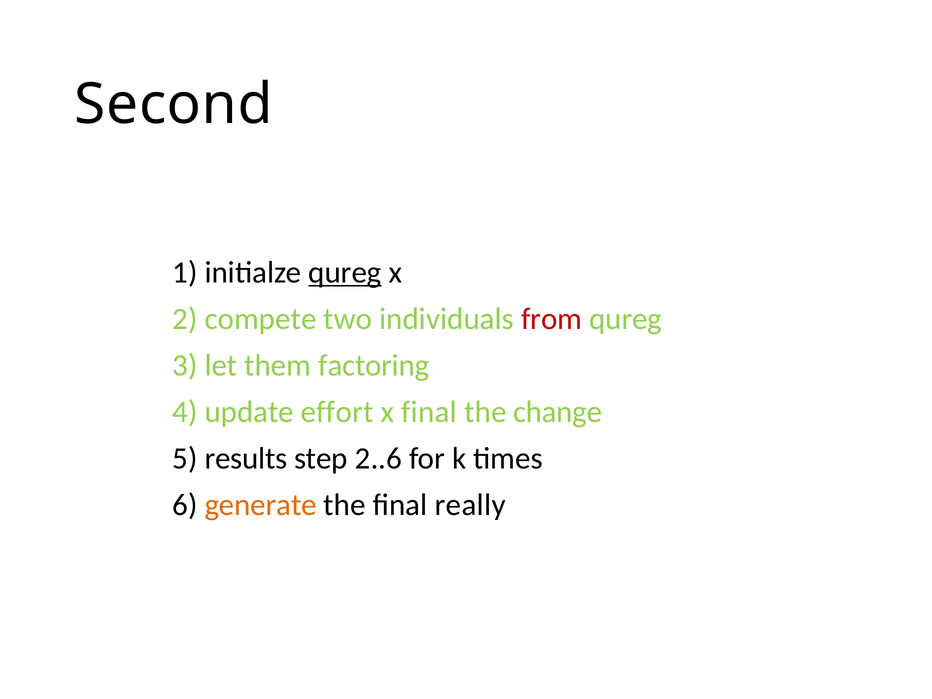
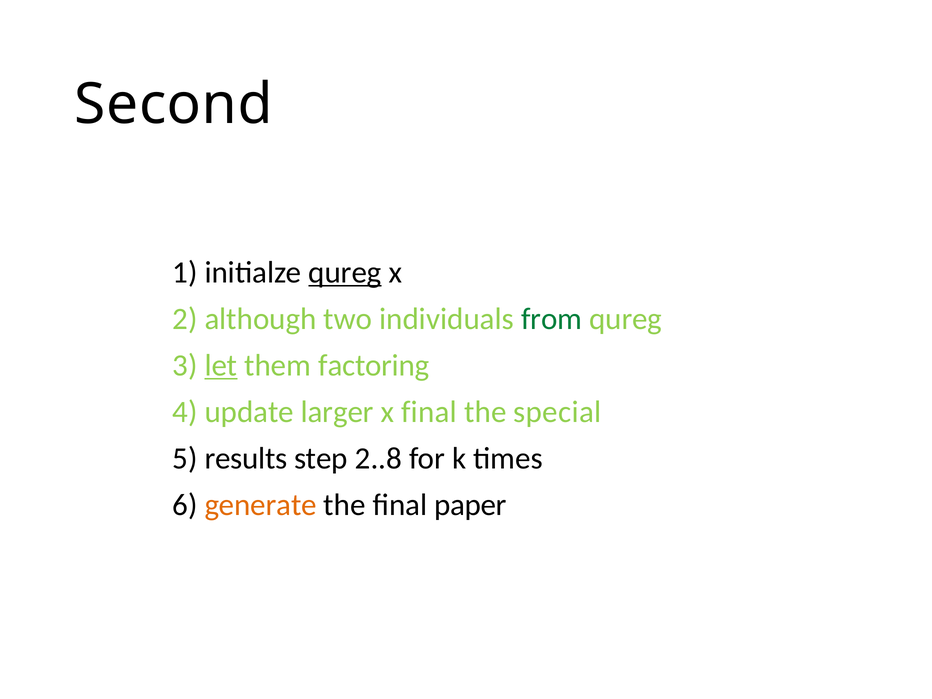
compete: compete -> although (261, 319)
from colour: red -> green (552, 319)
let underline: none -> present (221, 365)
effort: effort -> larger (337, 412)
change: change -> special (557, 412)
2..6: 2..6 -> 2..8 (378, 458)
really: really -> paper (471, 505)
